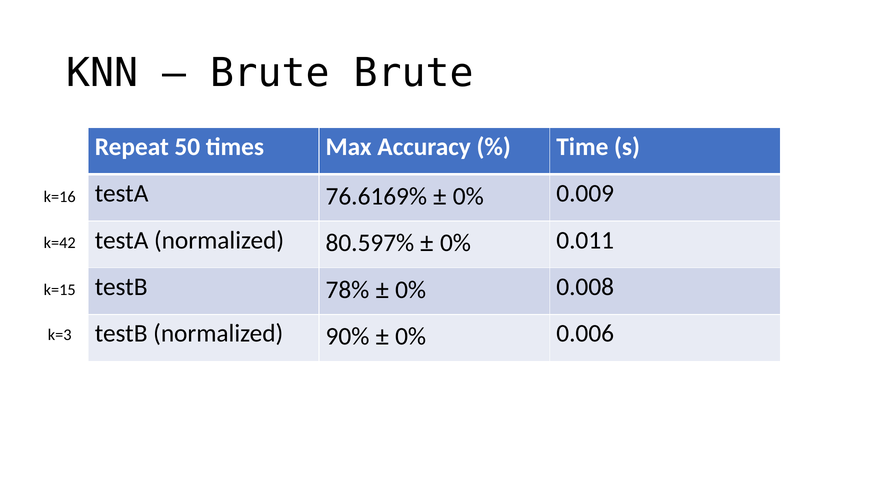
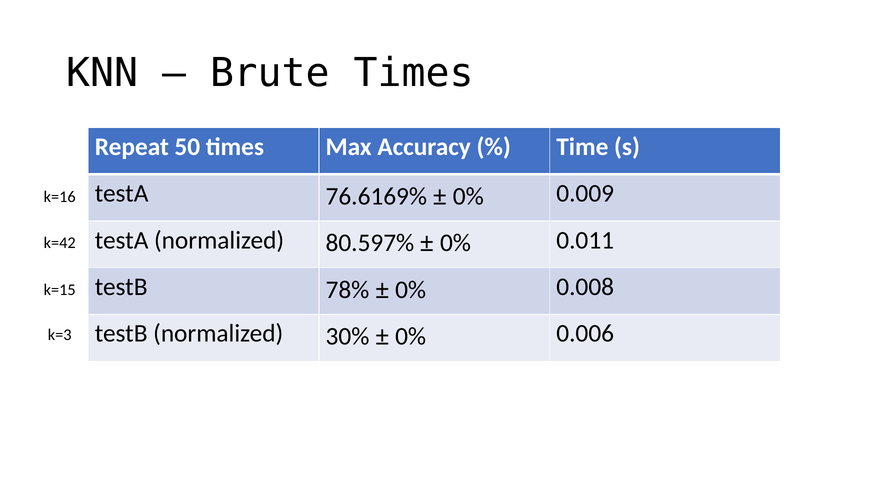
Brute Brute: Brute -> Times (414, 73)
90%: 90% -> 30% (347, 336)
